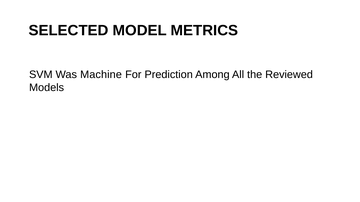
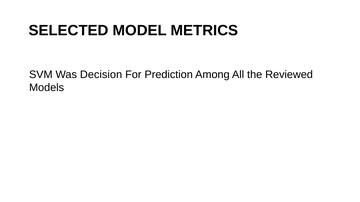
Machine: Machine -> Decision (101, 75)
